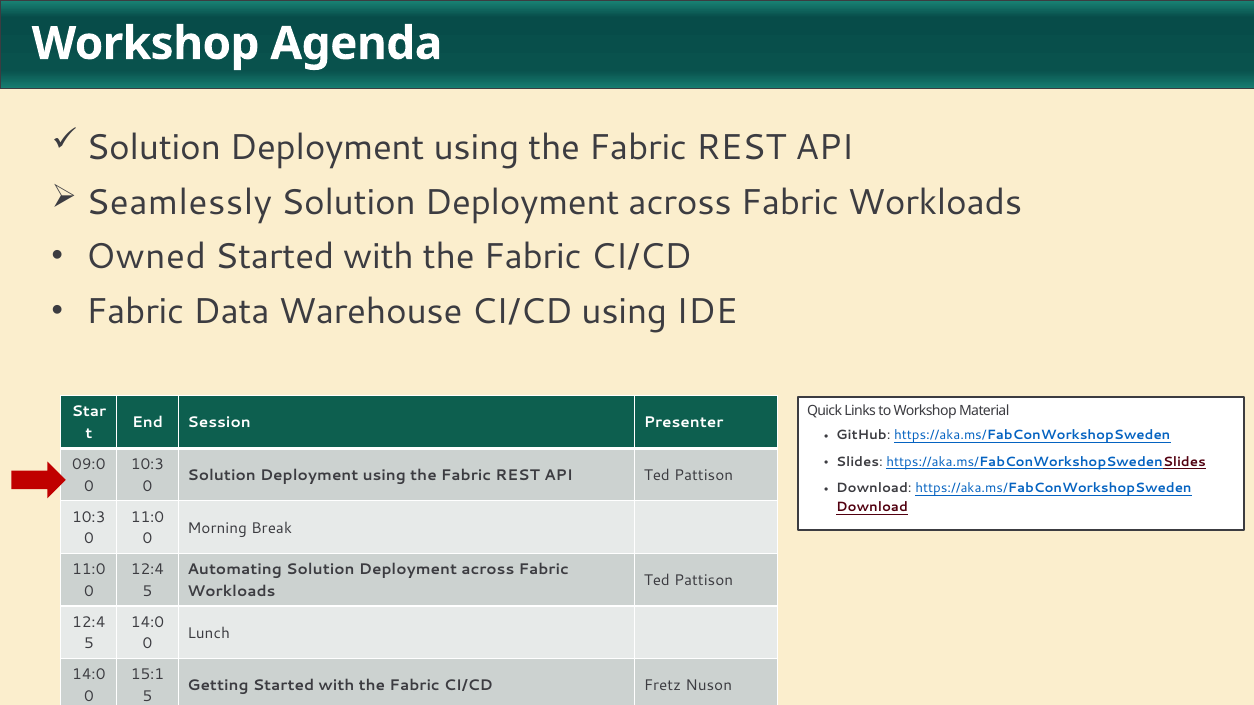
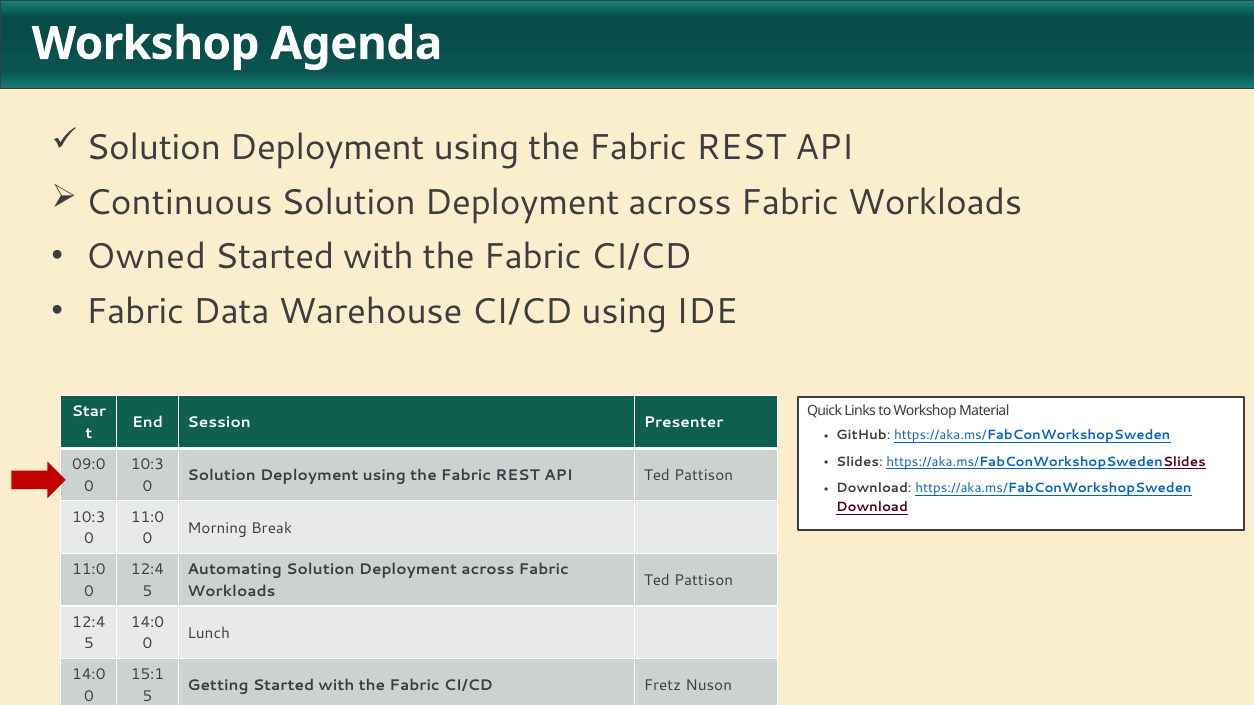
Seamlessly: Seamlessly -> Continuous (179, 202)
